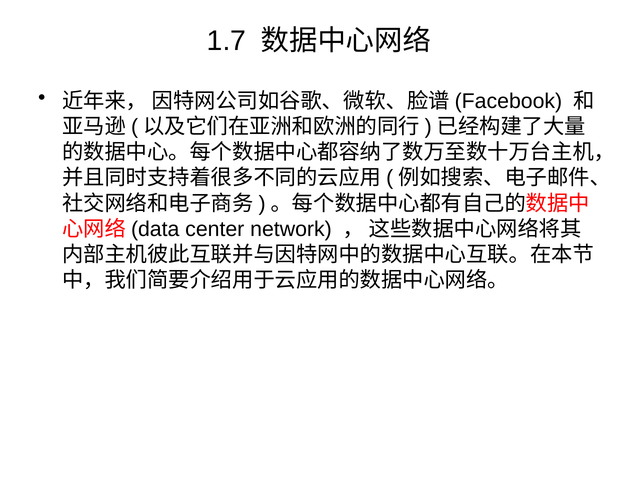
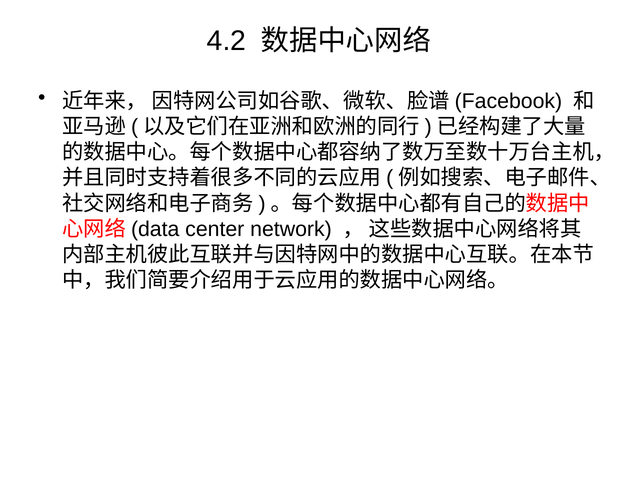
1.7: 1.7 -> 4.2 (226, 41)
